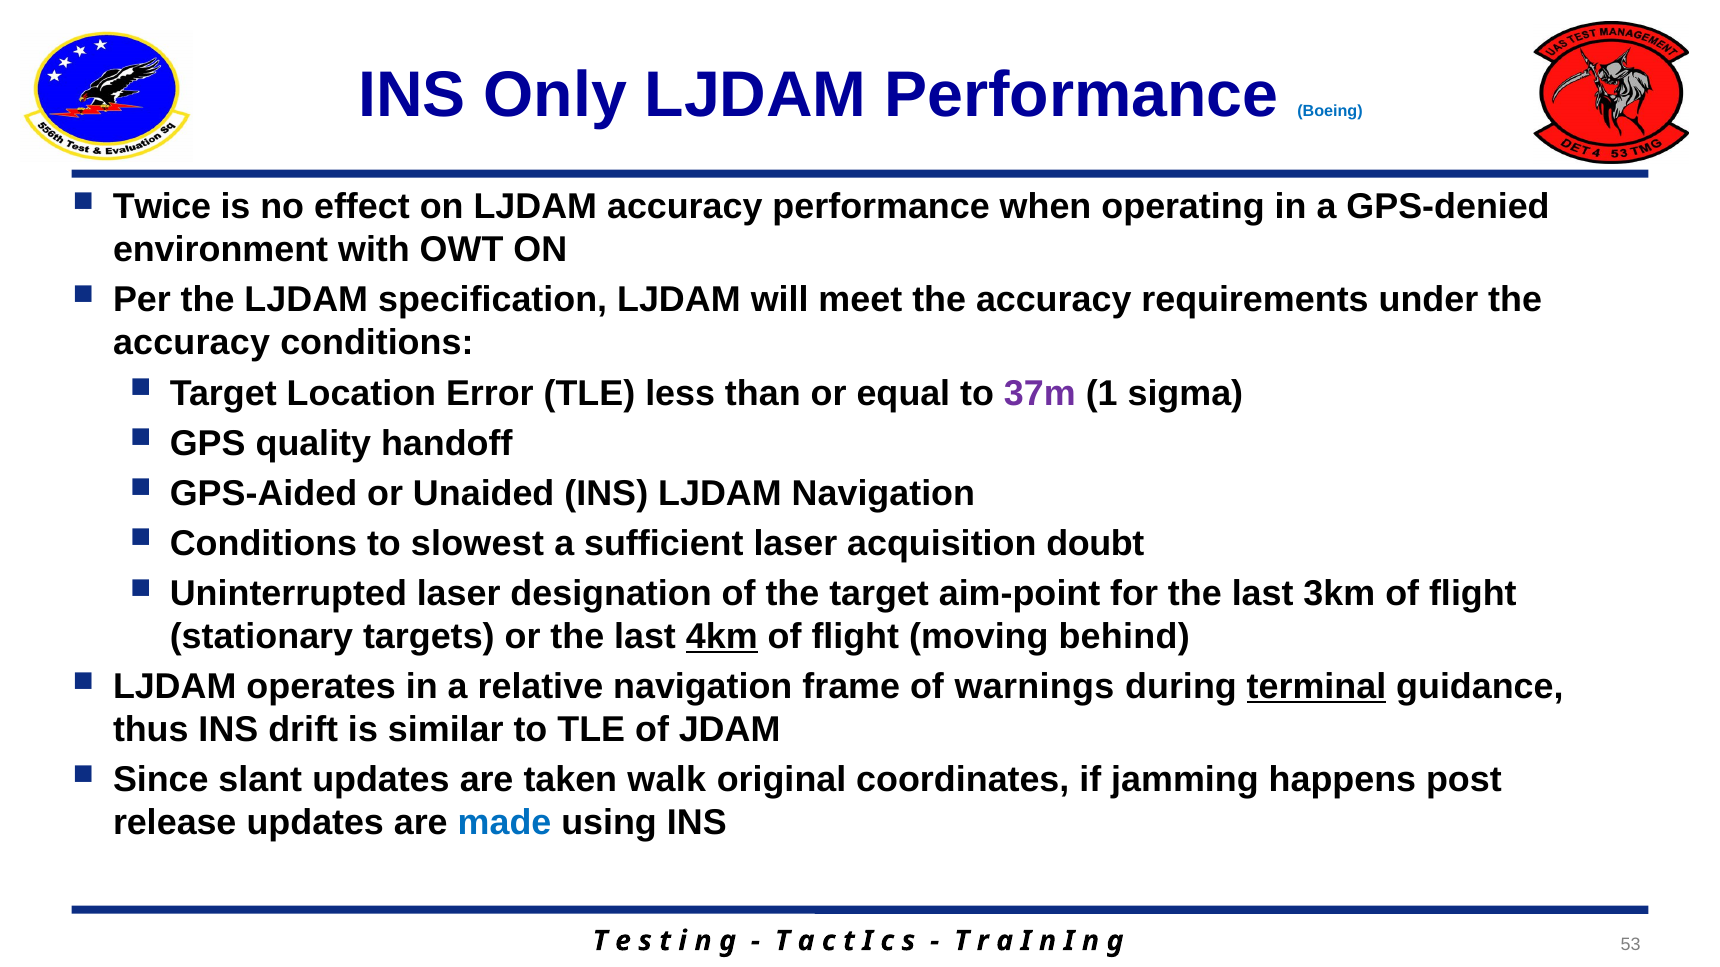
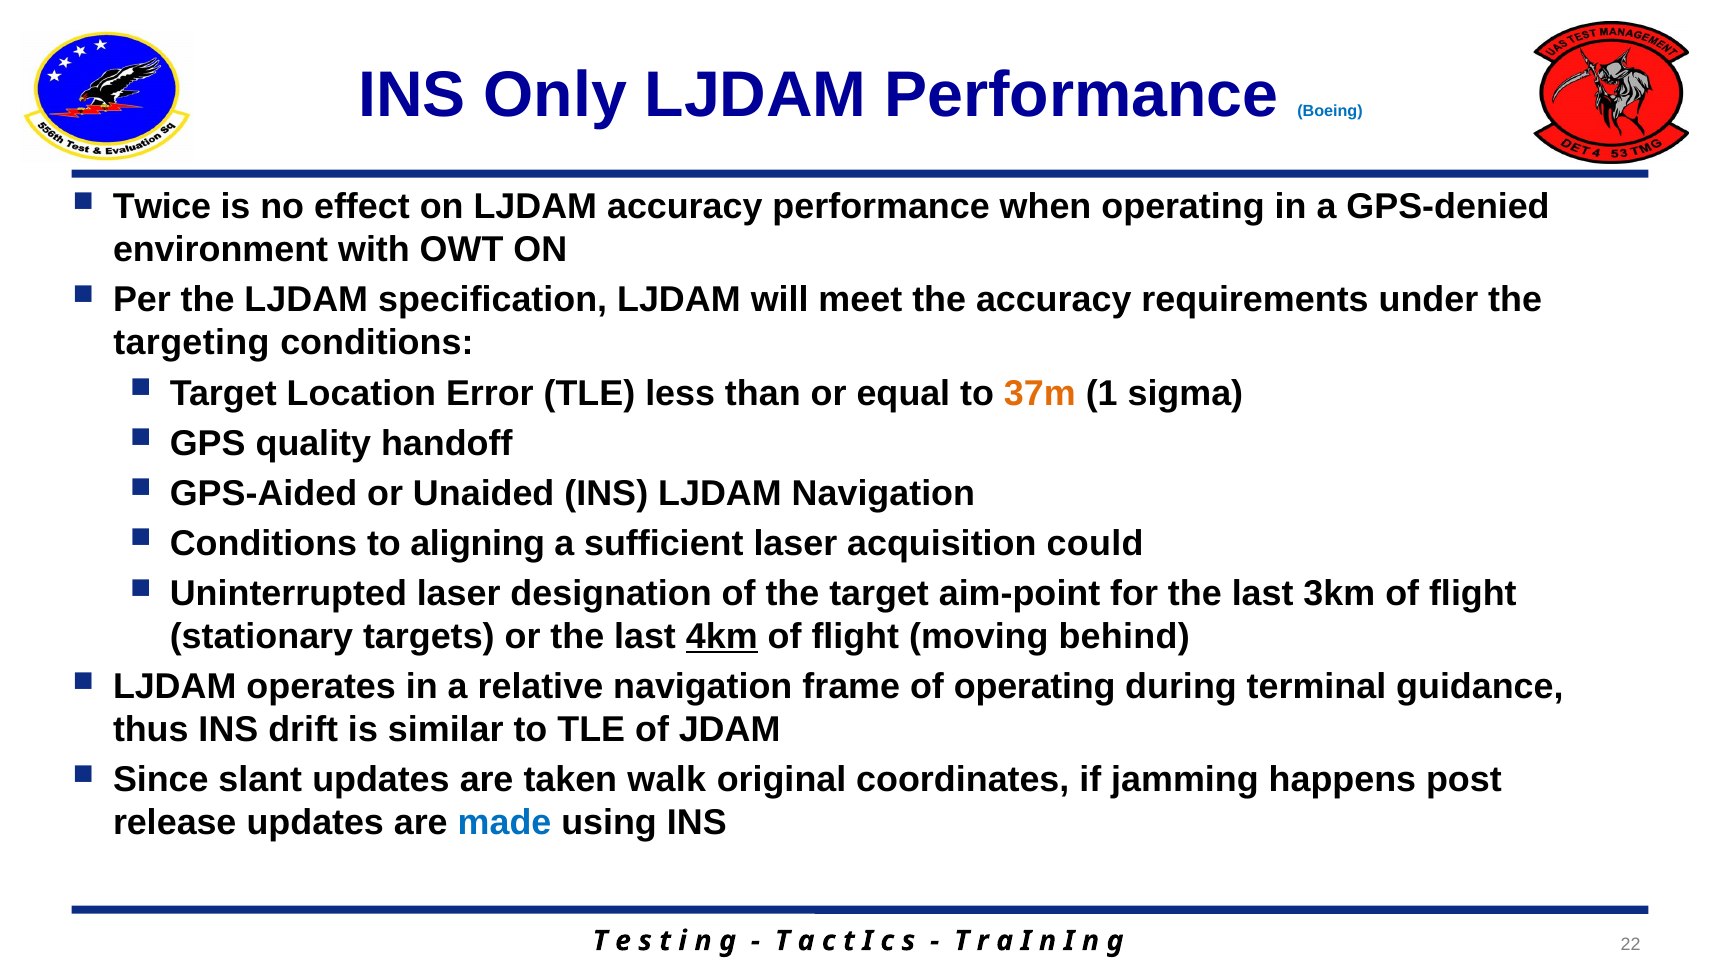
accuracy: accuracy -> targeting (191, 343)
37m colour: purple -> orange (1040, 393)
slowest: slowest -> aligning (478, 544)
doubt: doubt -> could (1095, 544)
of warnings: warnings -> operating (1035, 687)
terminal underline: present -> none (1316, 687)
53: 53 -> 22 (1631, 945)
